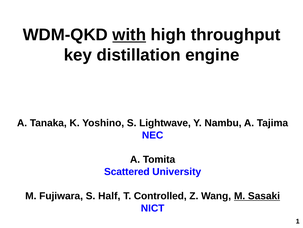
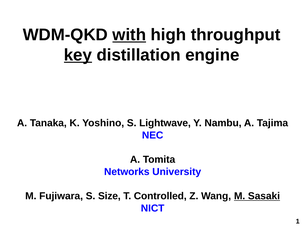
key underline: none -> present (78, 55)
Scattered: Scattered -> Networks (127, 171)
Half: Half -> Size (109, 195)
